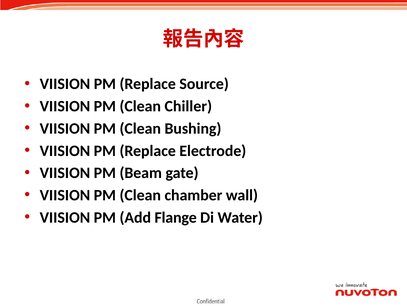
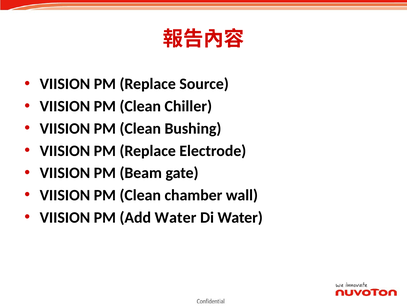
Add Flange: Flange -> Water (176, 217)
